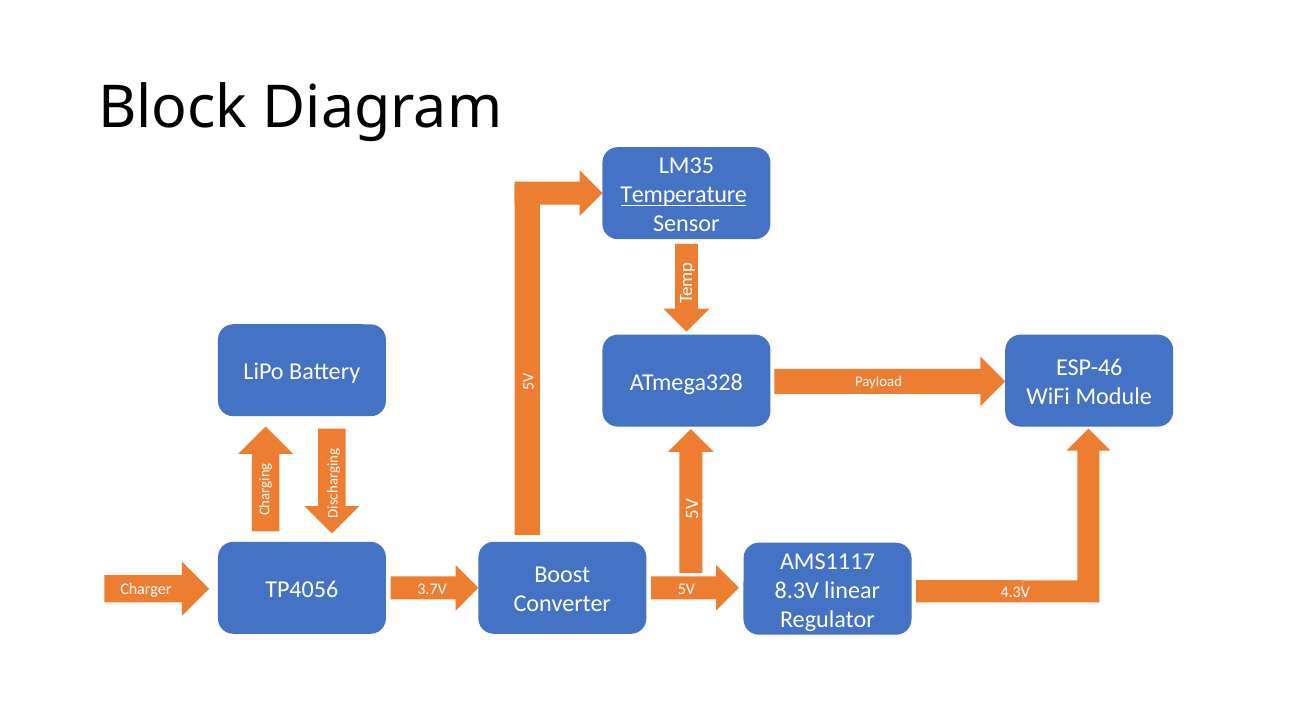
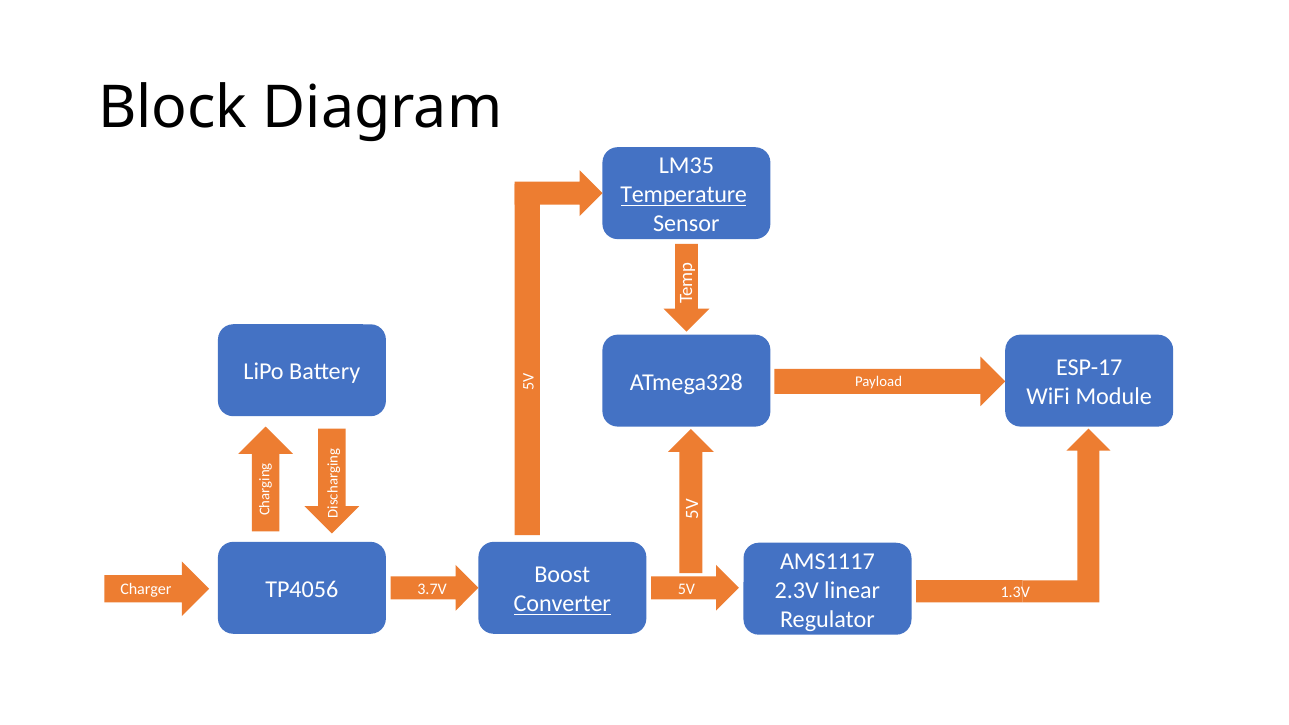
ESP-46: ESP-46 -> ESP-17 (1089, 368)
8.3V: 8.3V -> 2.3V (797, 590)
4.3V: 4.3V -> 1.3V (1015, 592)
Converter underline: none -> present (562, 604)
